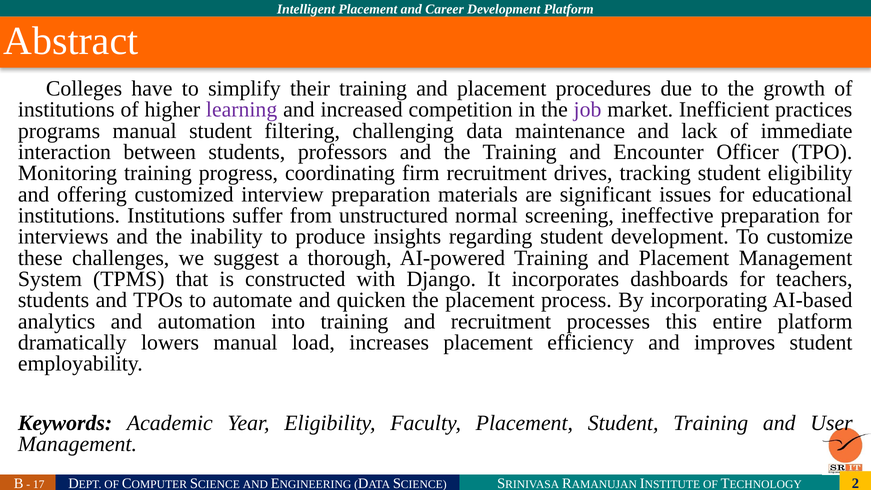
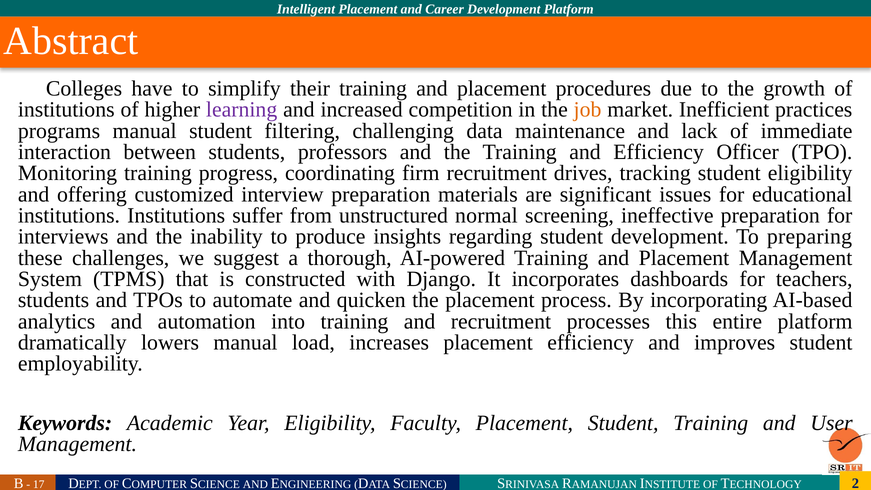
job colour: purple -> orange (588, 110)
and Encounter: Encounter -> Efficiency (659, 152)
customize: customize -> preparing (810, 237)
